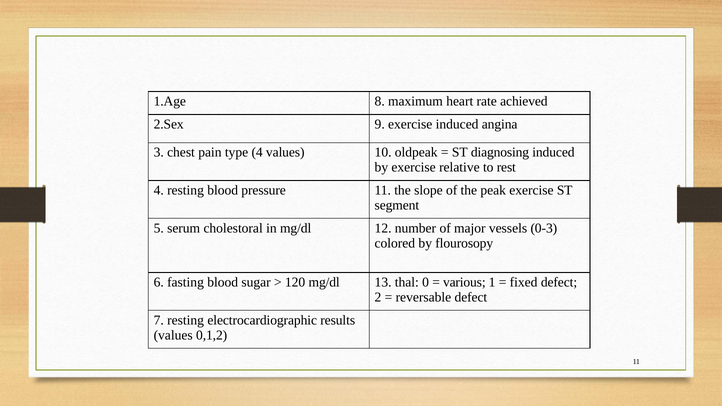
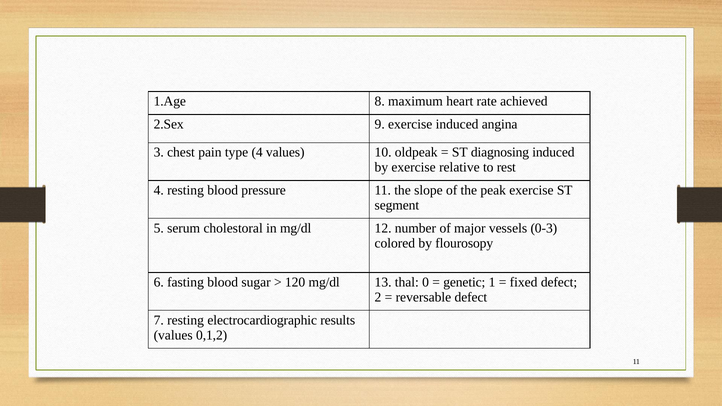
various: various -> genetic (464, 283)
